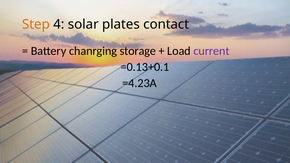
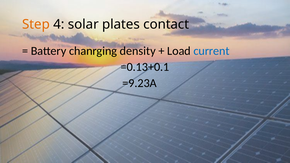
storage: storage -> density (138, 51)
current colour: purple -> blue (211, 51)
=4.23A: =4.23A -> =9.23A (140, 83)
